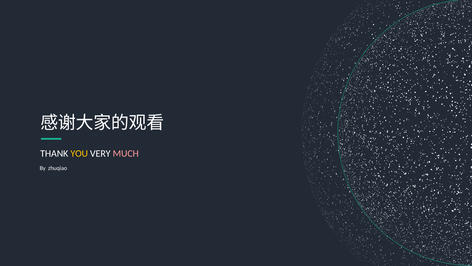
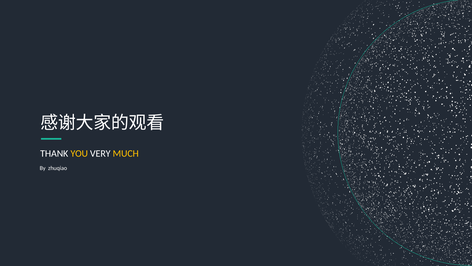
MUCH colour: pink -> yellow (126, 153)
